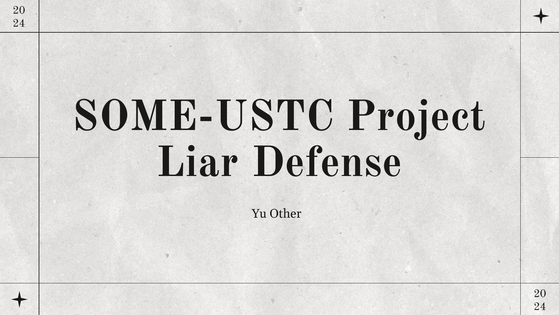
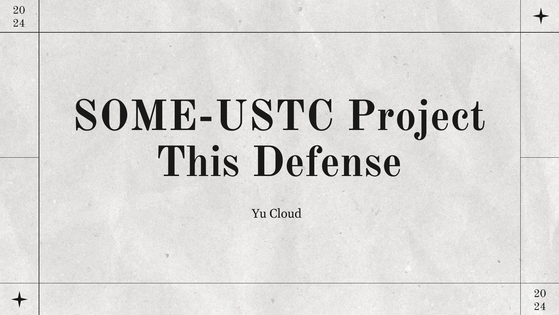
Liar: Liar -> This (198, 162)
Other: Other -> Cloud (286, 214)
